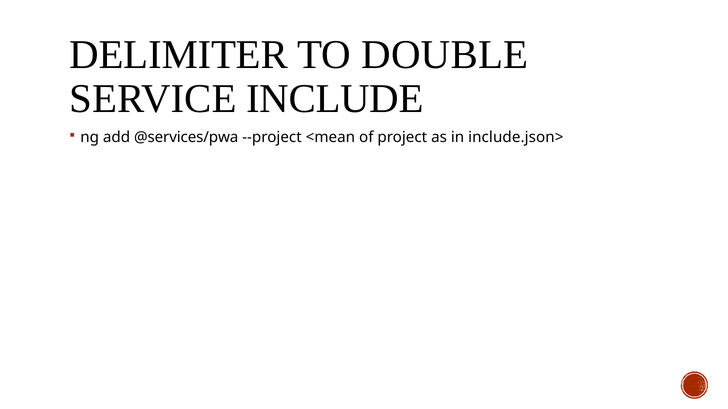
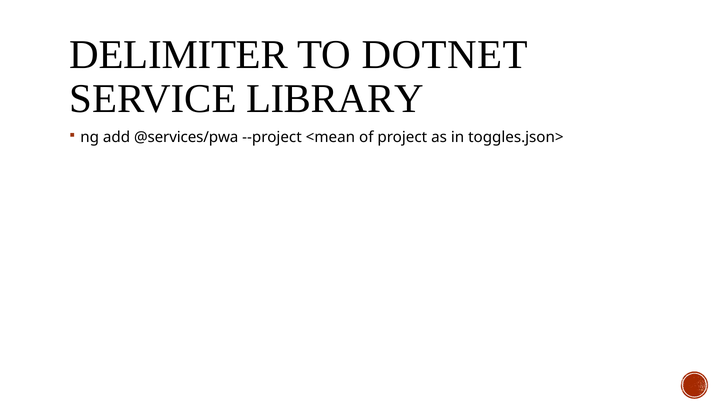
DOUBLE: DOUBLE -> DOTNET (445, 55)
INCLUDE: INCLUDE -> LIBRARY (335, 99)
include.json>: include.json> -> toggles.json> (516, 138)
